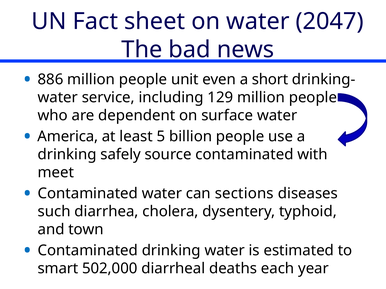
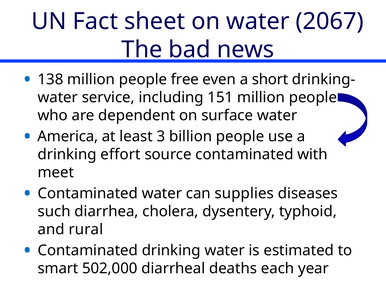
2047: 2047 -> 2067 (330, 21)
886: 886 -> 138 (51, 80)
unit: unit -> free (185, 80)
129: 129 -> 151 (220, 98)
5: 5 -> 3 (161, 137)
safely: safely -> effort (120, 155)
sections: sections -> supplies (244, 194)
town: town -> rural (86, 230)
